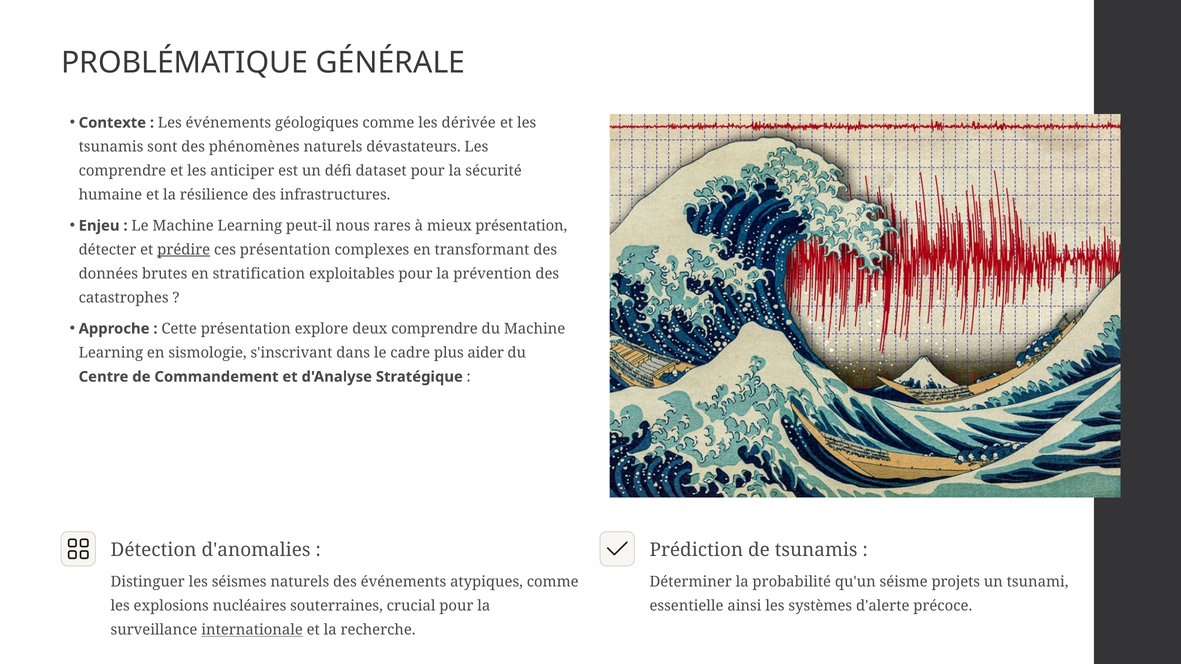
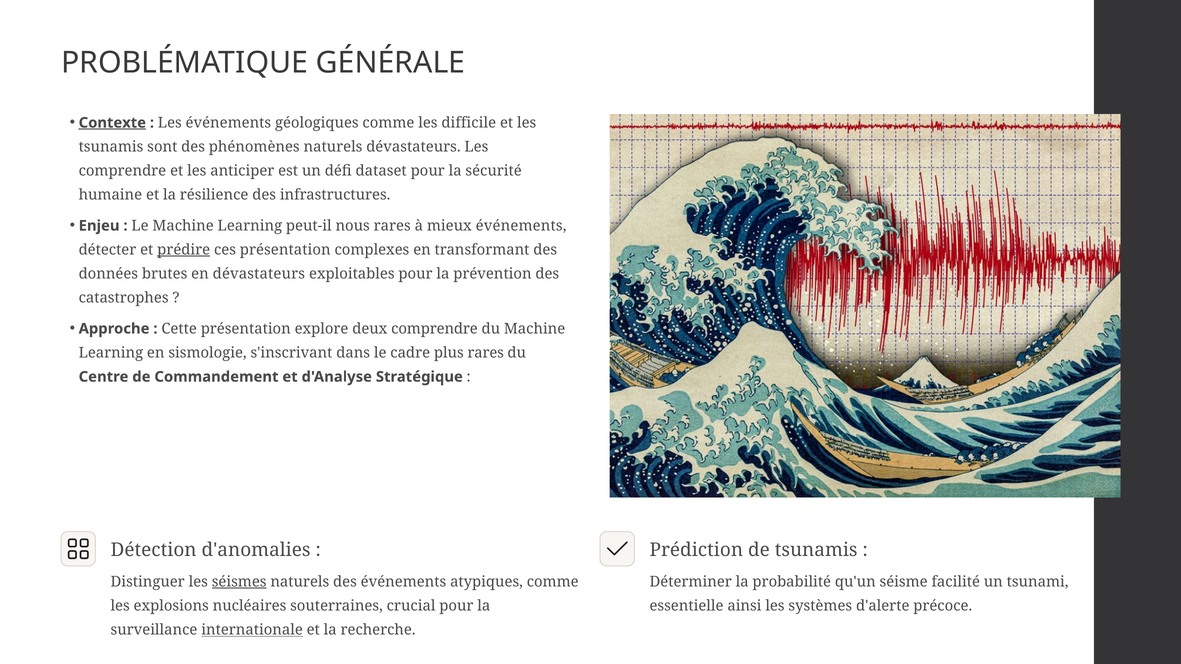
Contexte underline: none -> present (112, 123)
dérivée: dérivée -> difficile (469, 123)
mieux présentation: présentation -> événements (521, 226)
en stratification: stratification -> dévastateurs (259, 274)
plus aider: aider -> rares (486, 353)
séismes underline: none -> present (239, 582)
projets: projets -> facilité (956, 582)
